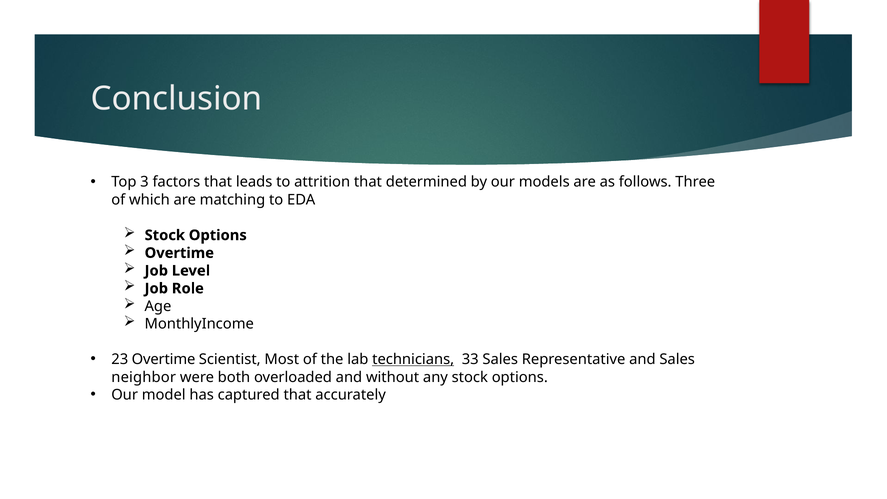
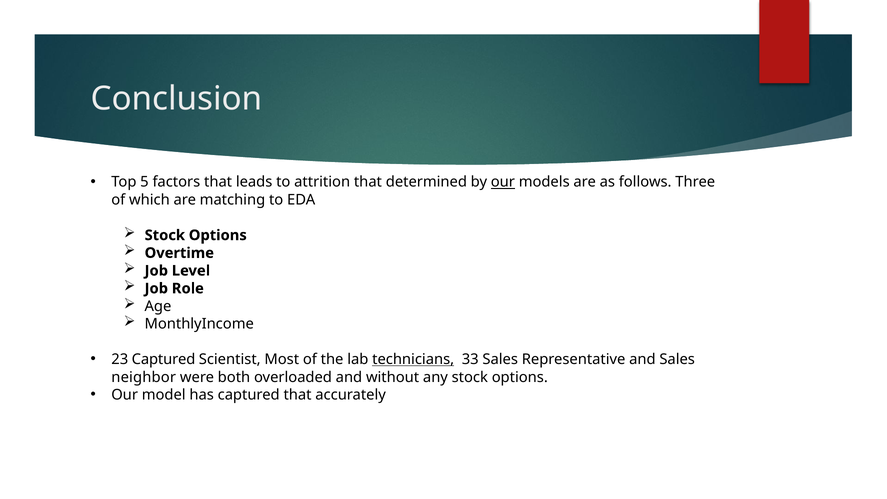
3: 3 -> 5 (144, 182)
our underline: none -> present (503, 182)
23 Overtime: Overtime -> Captured (164, 359)
